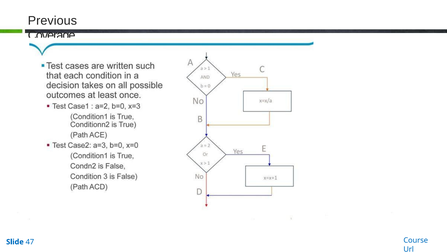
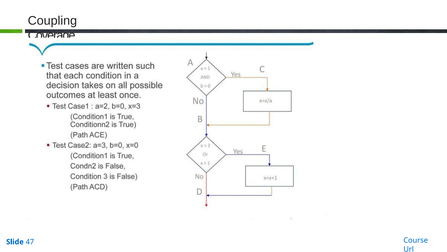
Previous: Previous -> Coupling (52, 21)
